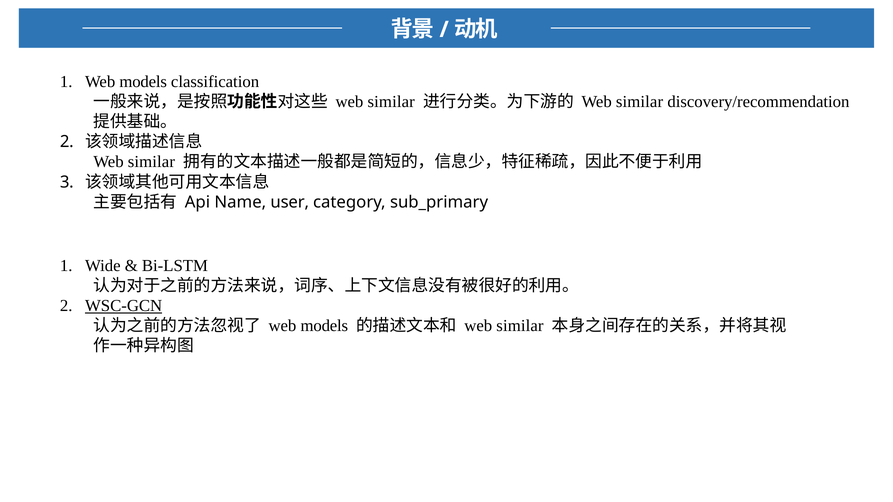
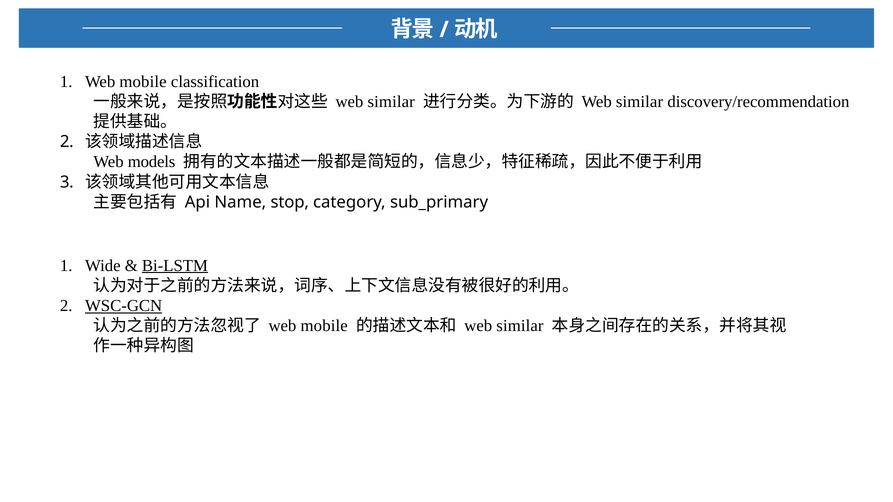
models: models -> mobile (143, 82)
similar: similar -> models (152, 162)
user: user -> stop (290, 202)
Bi-LSTM underline: none -> present (175, 266)
models: models -> mobile (324, 326)
